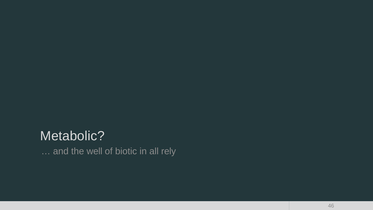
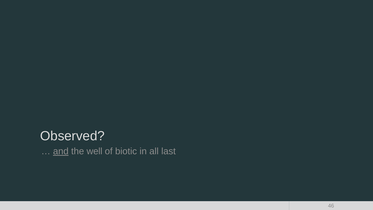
Metabolic: Metabolic -> Observed (72, 136)
and underline: none -> present (61, 151)
rely: rely -> last (169, 151)
